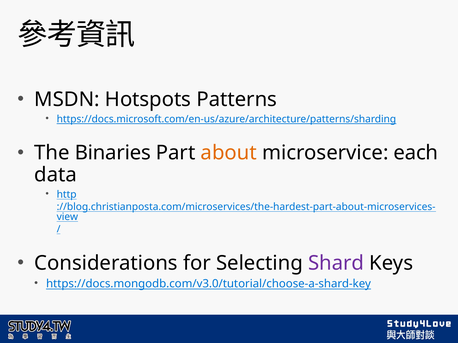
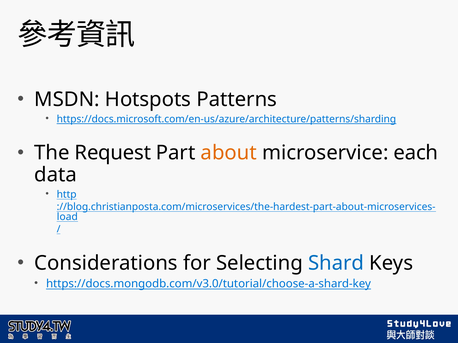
Binaries: Binaries -> Request (113, 153)
view: view -> load (67, 217)
Shard colour: purple -> blue (336, 263)
